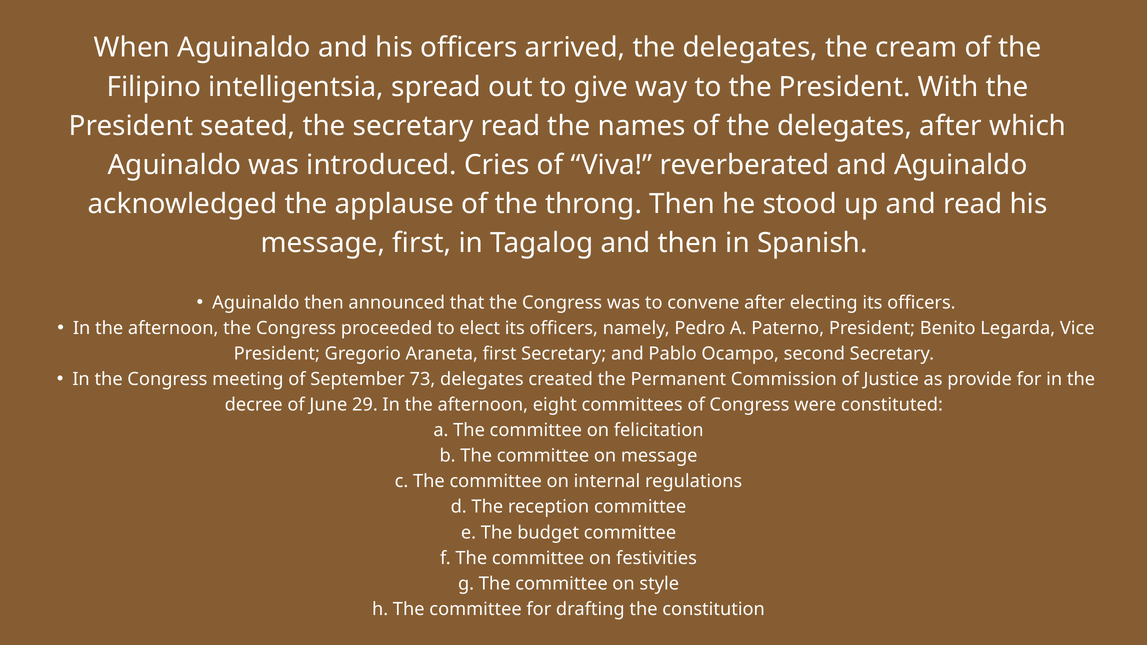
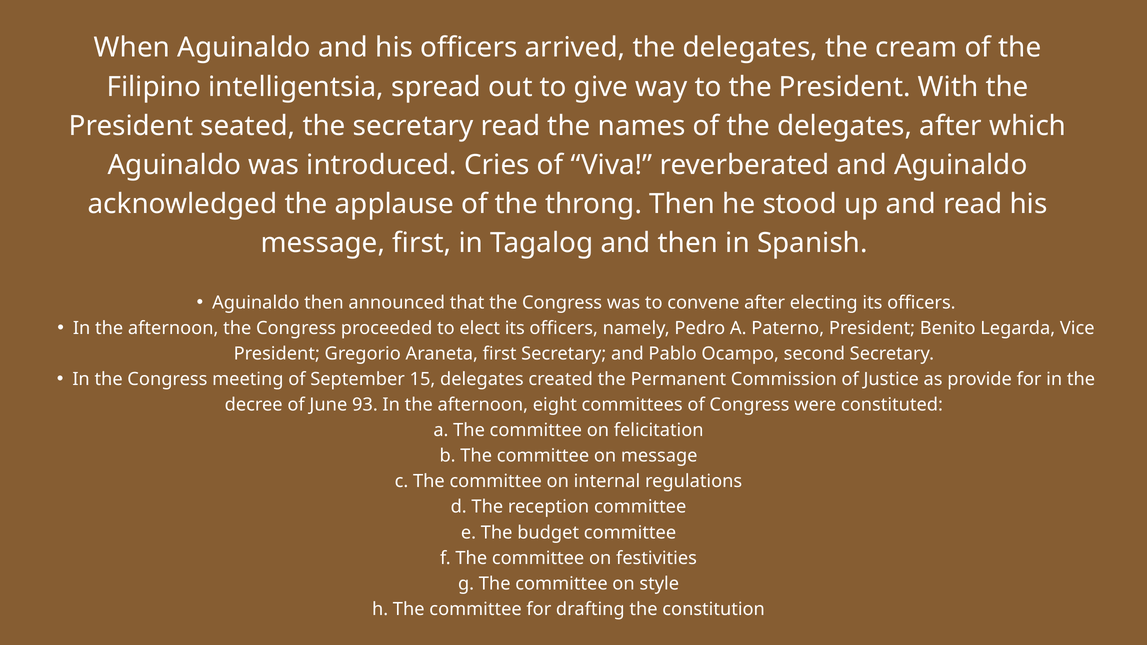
73: 73 -> 15 (422, 379)
29: 29 -> 93 (365, 405)
